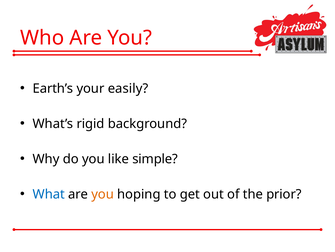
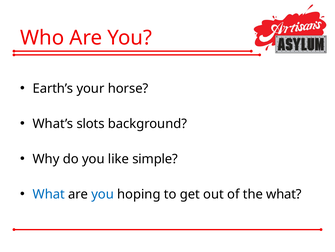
easily: easily -> horse (128, 88)
rigid: rigid -> slots (91, 123)
you colour: orange -> blue (103, 194)
the prior: prior -> what (284, 194)
